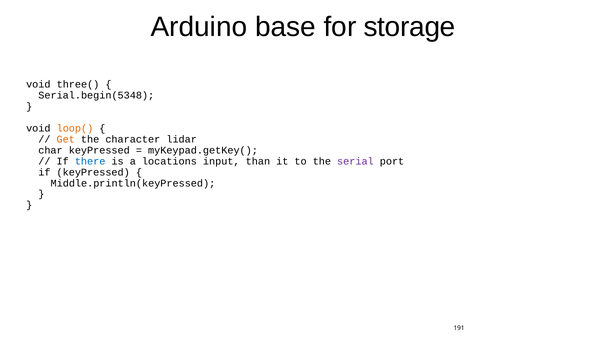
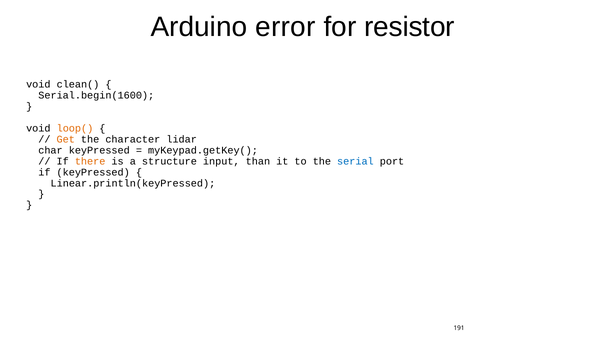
base: base -> error (285, 27)
storage: storage -> resistor (409, 27)
three(: three( -> clean( (78, 84)
Serial.begin(5348: Serial.begin(5348 -> Serial.begin(1600 (96, 95)
there colour: blue -> orange (90, 161)
locations: locations -> structure (169, 161)
serial colour: purple -> blue (355, 161)
Middle.println(keyPressed: Middle.println(keyPressed -> Linear.println(keyPressed (133, 183)
